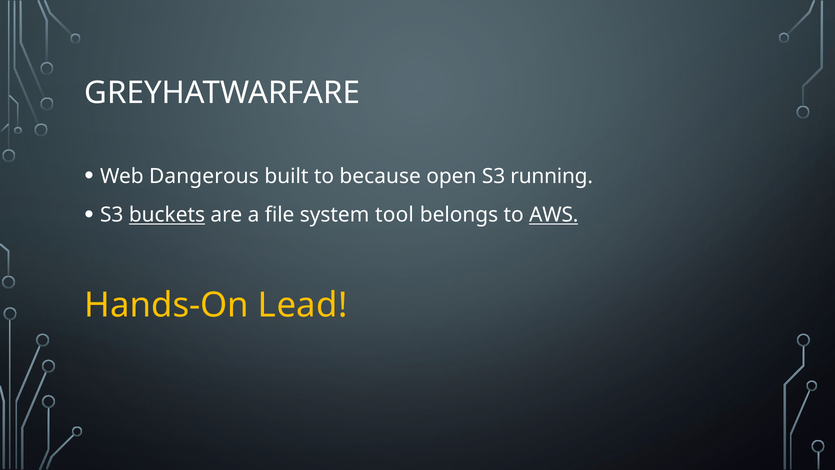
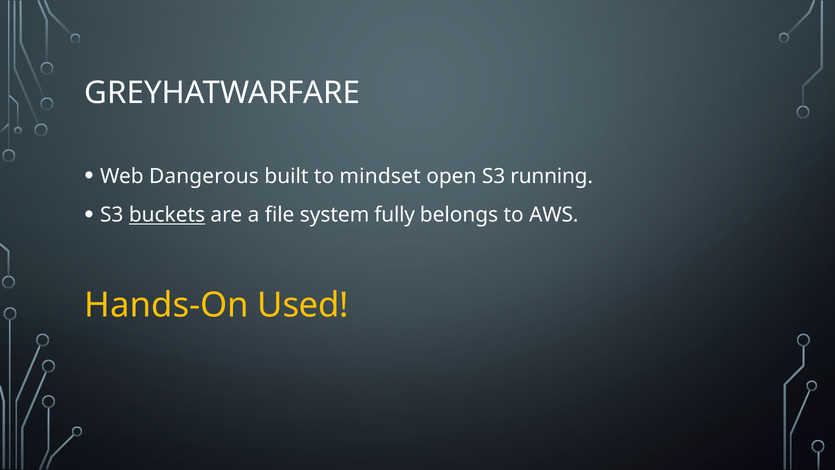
because: because -> mindset (380, 176)
tool: tool -> fully (395, 215)
AWS underline: present -> none (554, 215)
Lead: Lead -> Used (303, 305)
